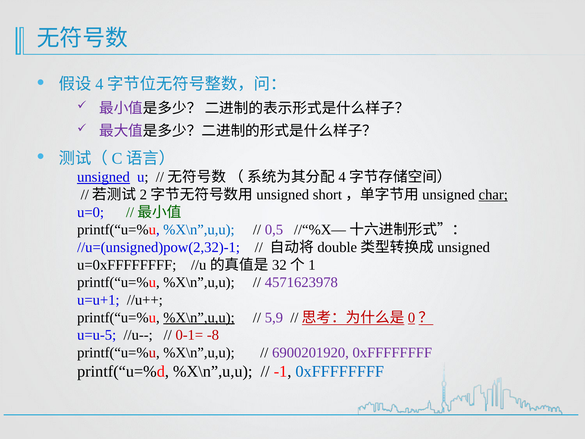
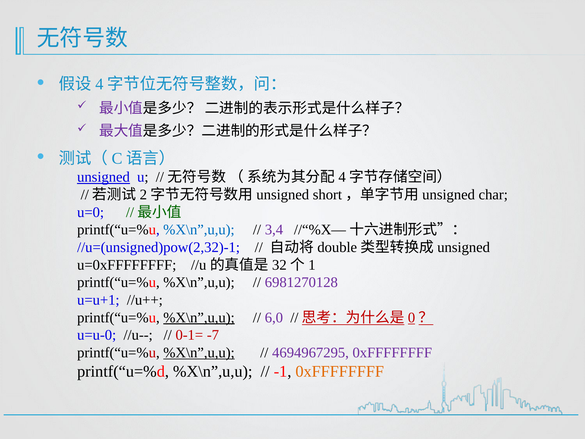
char underline: present -> none (493, 195)
0,5: 0,5 -> 3,4 (274, 230)
4571623978: 4571623978 -> 6981270128 (301, 282)
5,9: 5,9 -> 6,0 (274, 317)
u=u-5: u=u-5 -> u=u-0 (97, 335)
-8: -8 -> -7 (213, 335)
%X\n”,u,u underline: none -> present (199, 353)
6900201920: 6900201920 -> 4694967295 (310, 353)
0xFFFFFFFF colour: blue -> orange (340, 371)
